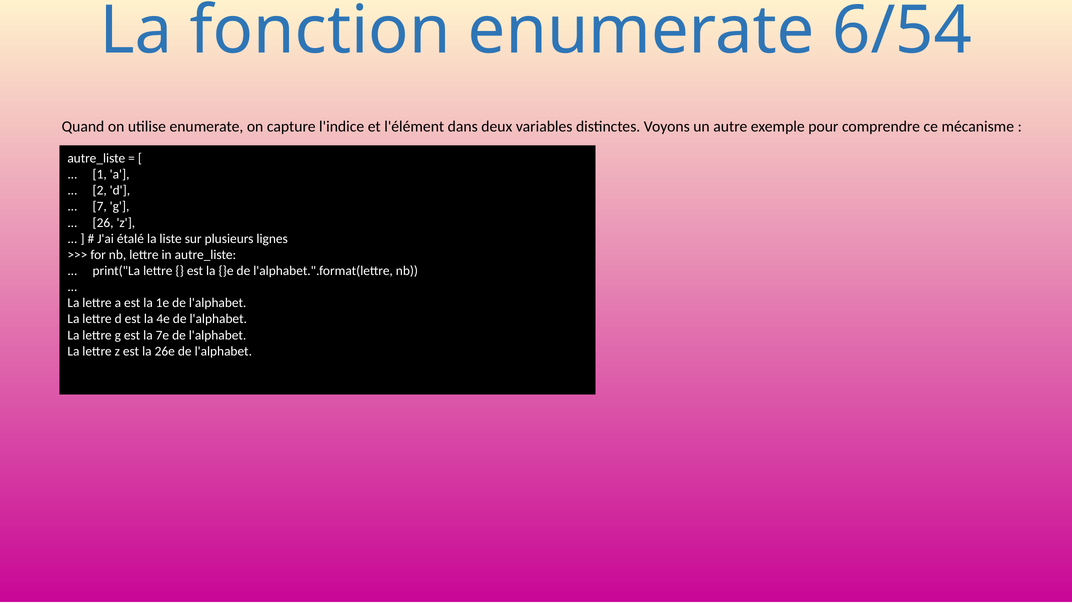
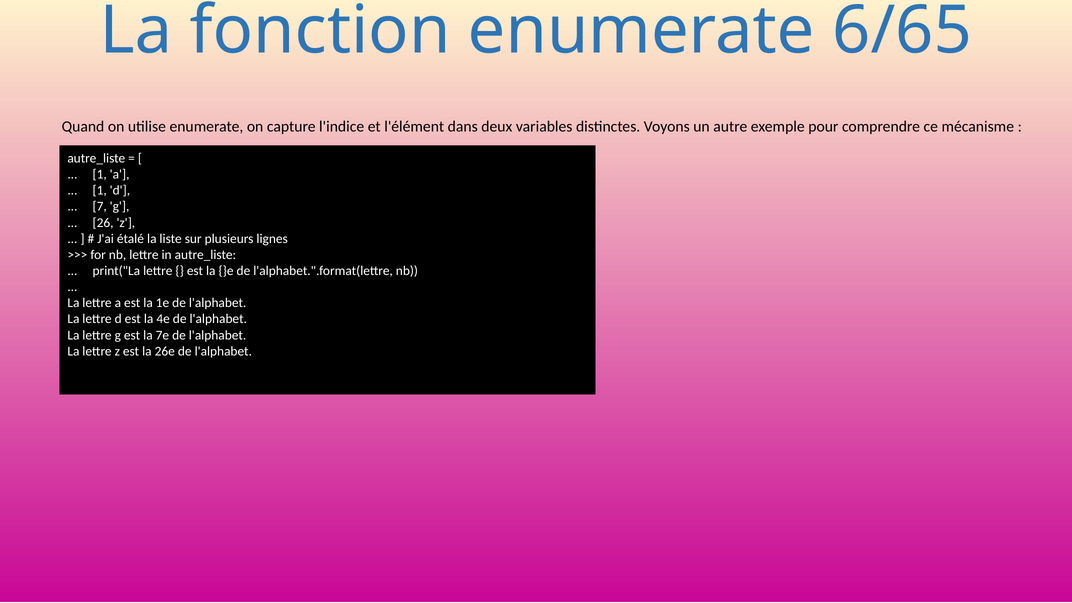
6/54: 6/54 -> 6/65 (902, 31)
2: 2 -> 1 (100, 190)
